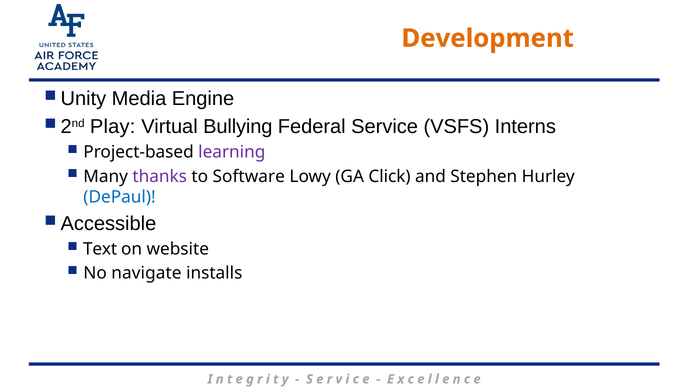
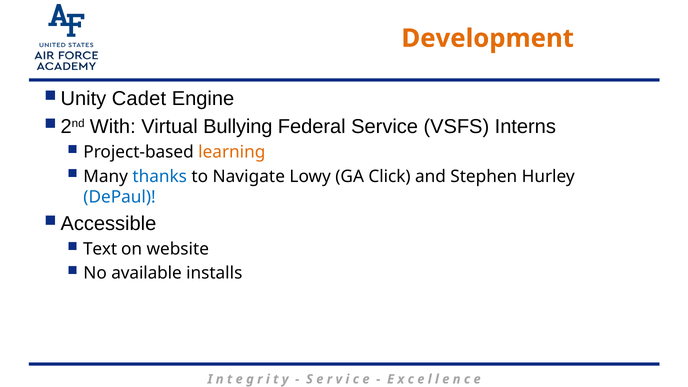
Media: Media -> Cadet (139, 99)
Play: Play -> With (113, 127)
learning colour: purple -> orange (232, 152)
thanks colour: purple -> blue (160, 176)
Software: Software -> Navigate (249, 176)
navigate: navigate -> available (147, 273)
